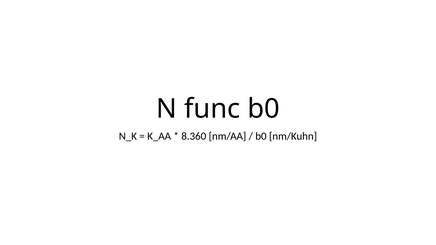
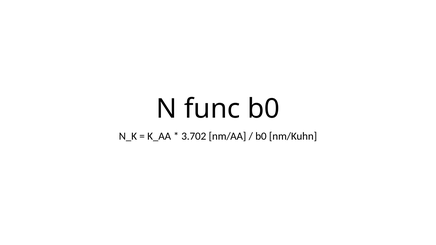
8.360: 8.360 -> 3.702 (194, 136)
